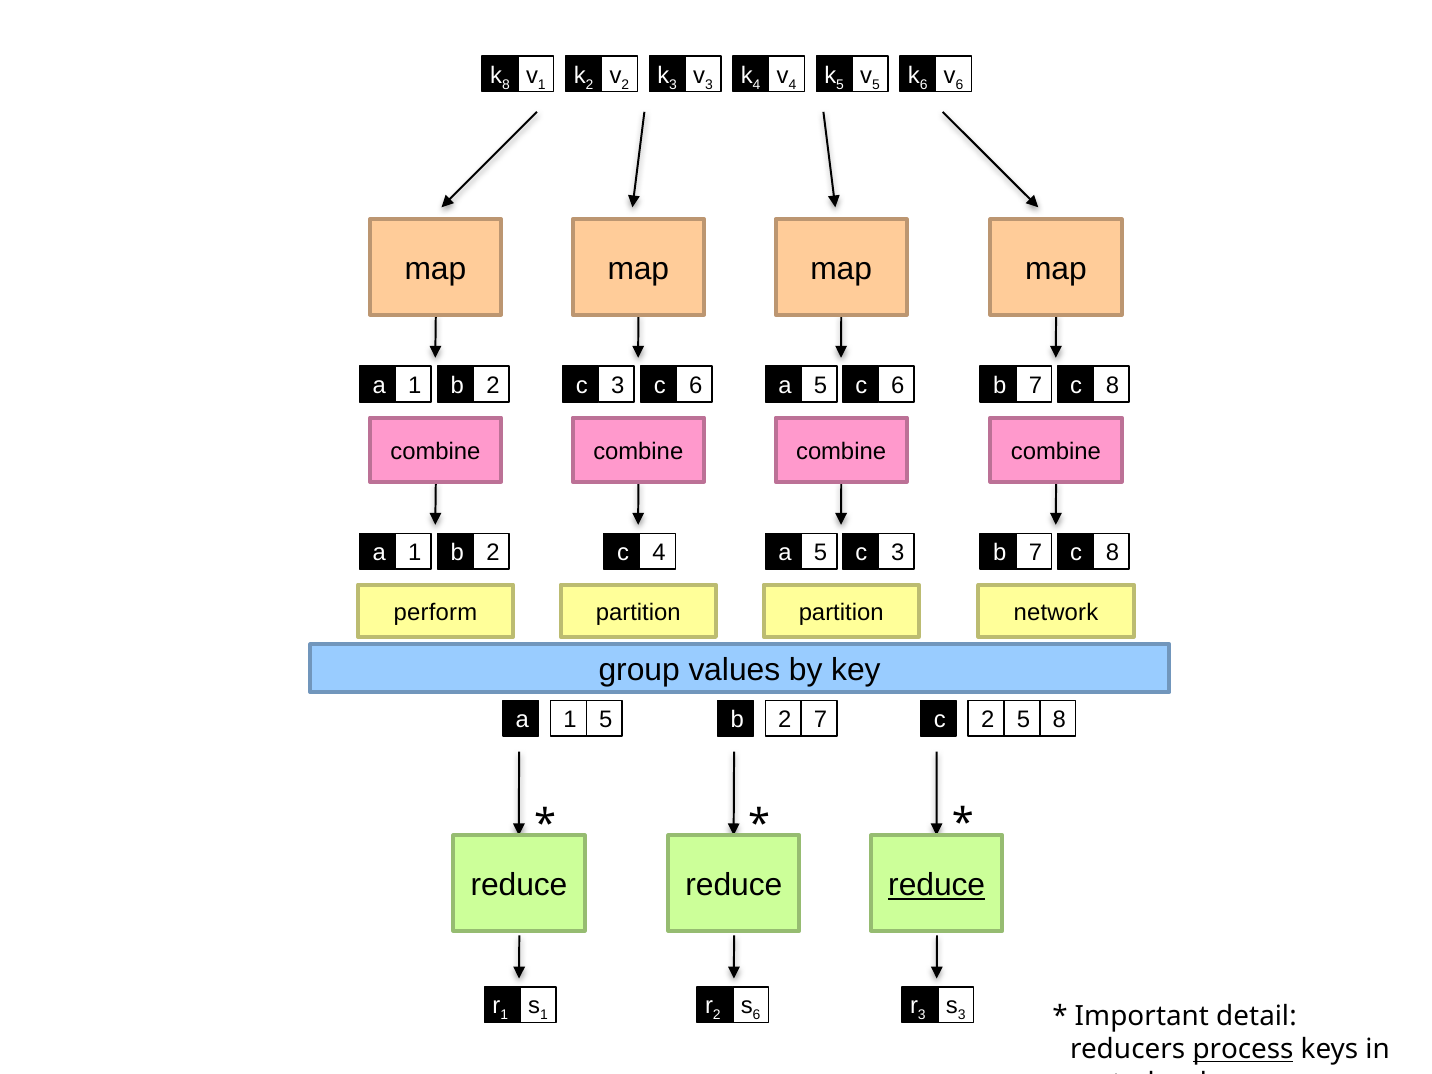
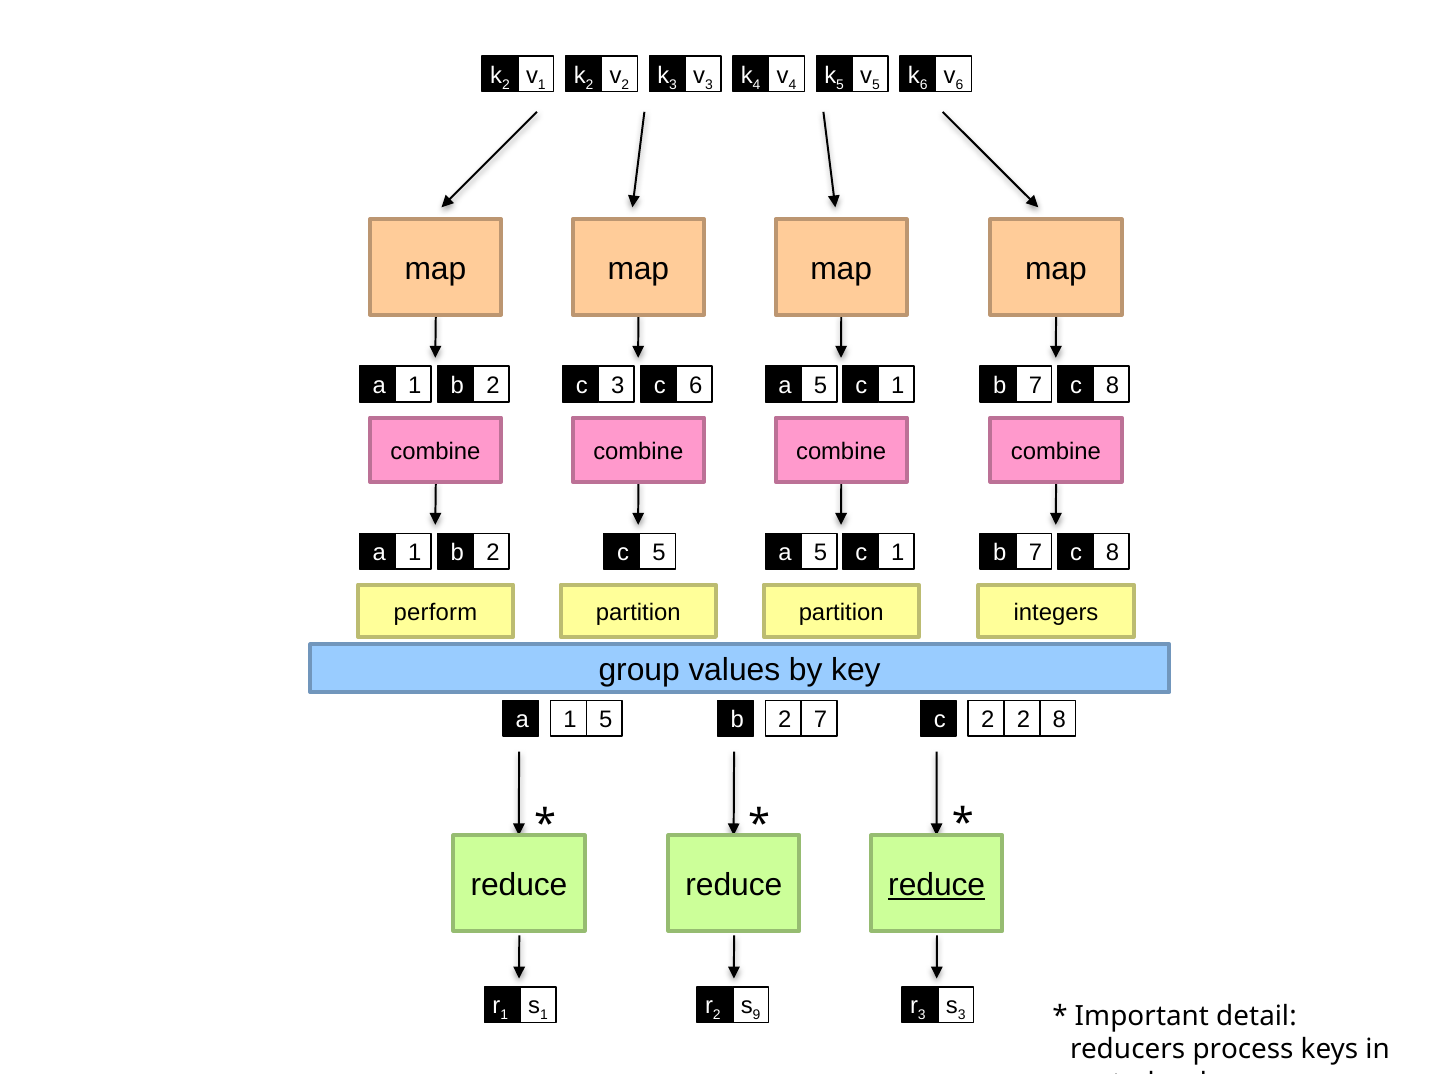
8: 8 -> 2 (506, 84)
6: 6 -> 1 (898, 385)
2 c 4: 4 -> 5 (659, 553)
3: 3 -> 1 (898, 553)
network: network -> integers (1056, 612)
2 5: 5 -> 2 (1023, 720)
6: 6 -> 9 (757, 1015)
process underline: present -> none (1243, 1050)
